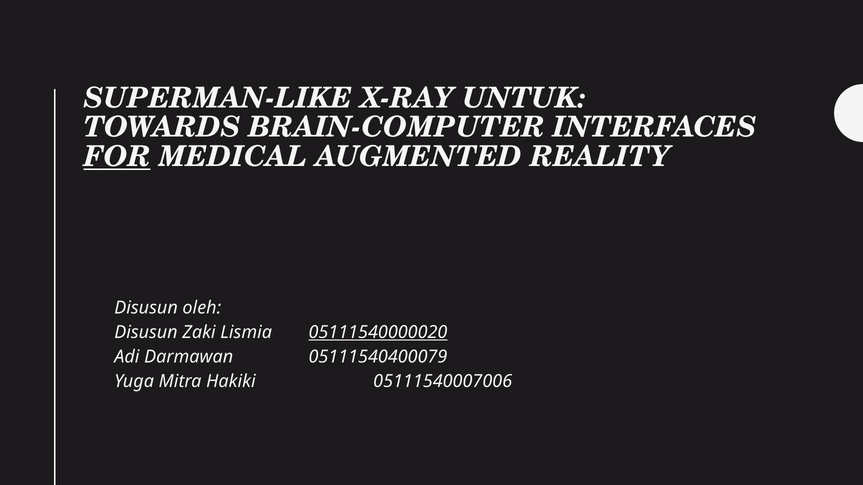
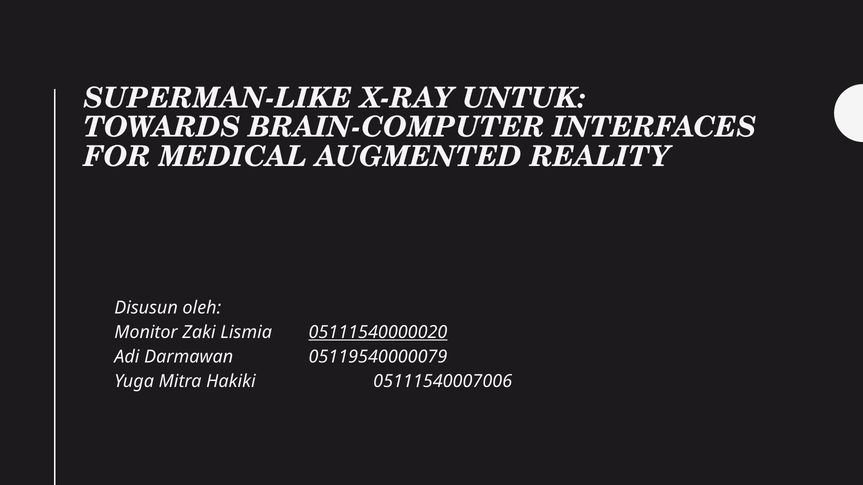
FOR underline: present -> none (117, 157)
Disusun: Disusun -> Monitor (146, 333)
05111540400079: 05111540400079 -> 05119540000079 (378, 357)
